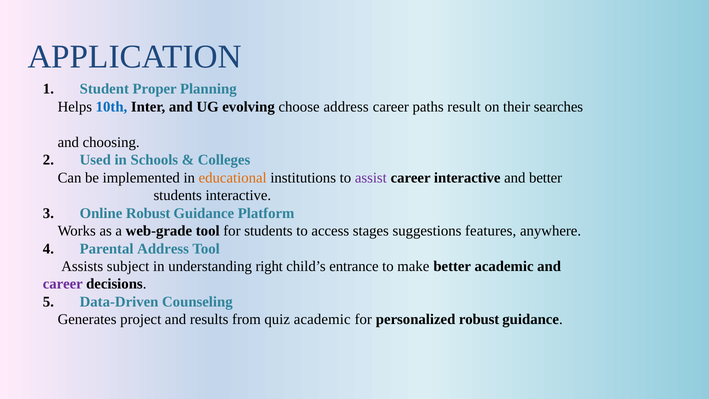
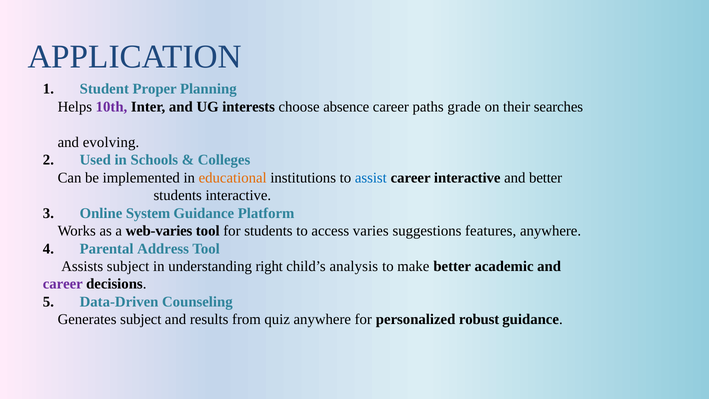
10th colour: blue -> purple (112, 107)
evolving: evolving -> interests (249, 107)
choose address: address -> absence (346, 107)
result: result -> grade (464, 107)
choosing: choosing -> evolving (111, 142)
assist colour: purple -> blue (371, 178)
Robust: Robust -> System (148, 213)
web-grade: web-grade -> web-varies (159, 231)
stages: stages -> varies (371, 231)
entrance: entrance -> analysis (354, 266)
Generates project: project -> subject (141, 319)
quiz academic: academic -> anywhere (322, 319)
